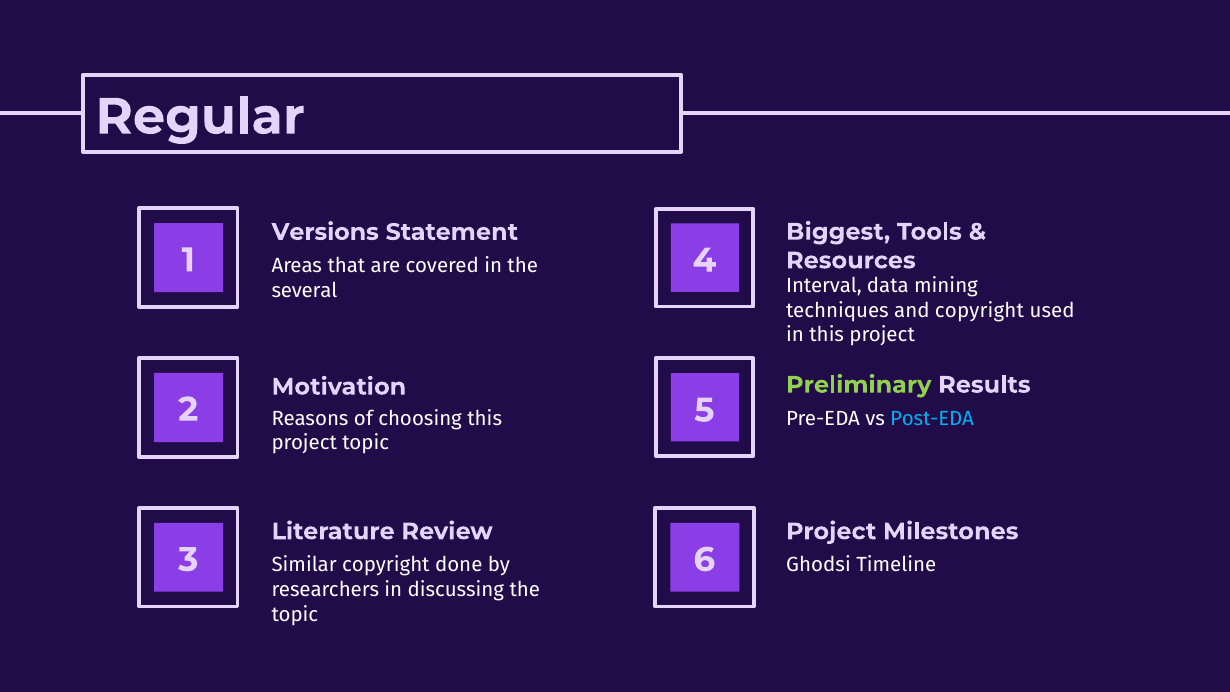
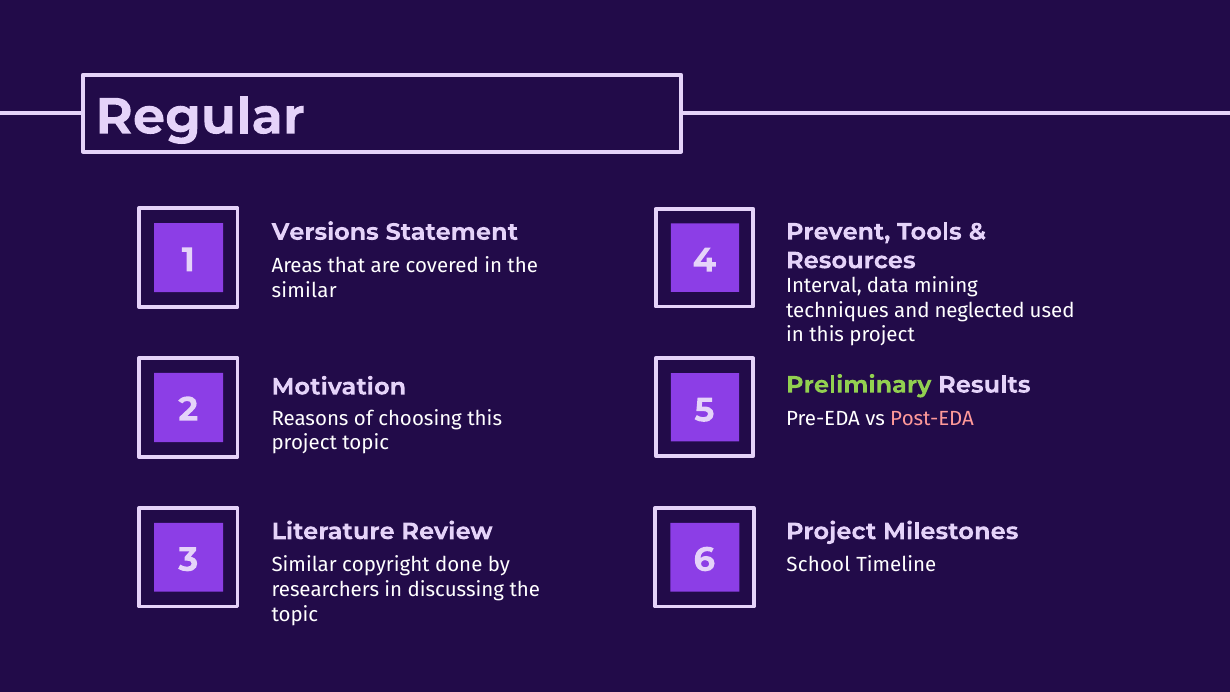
Biggest: Biggest -> Prevent (838, 232)
several: several -> similar (304, 290)
and copyright: copyright -> neglected (980, 311)
Post-EDA colour: light blue -> pink (932, 419)
Ghodsi: Ghodsi -> School (818, 565)
